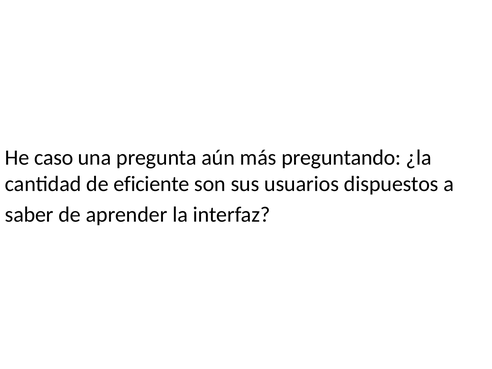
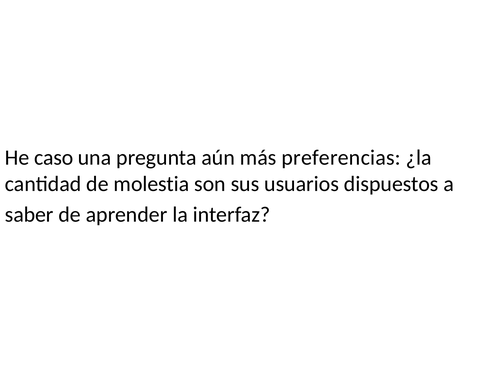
preguntando: preguntando -> preferencias (341, 158)
eficiente: eficiente -> molestia (151, 184)
